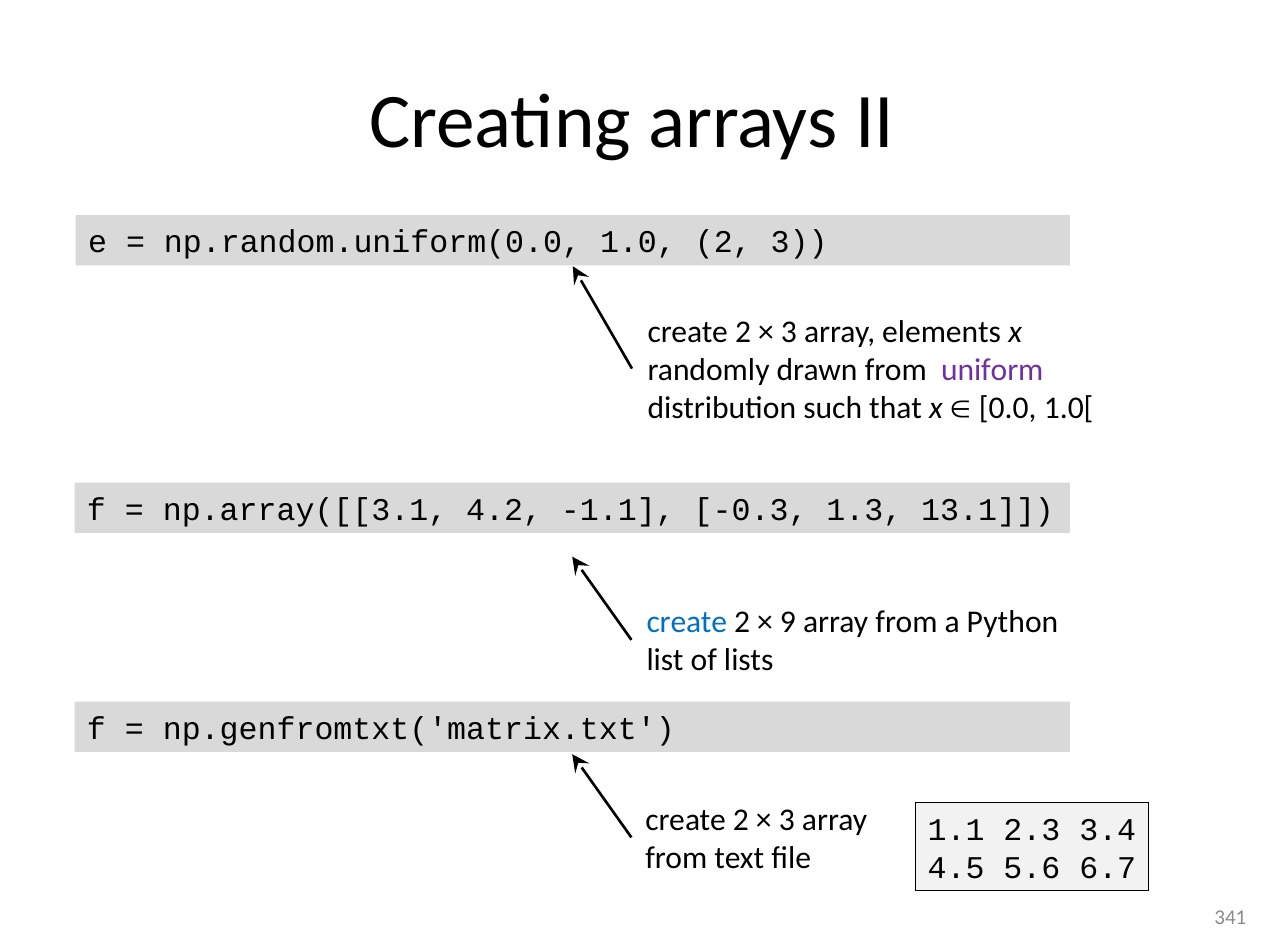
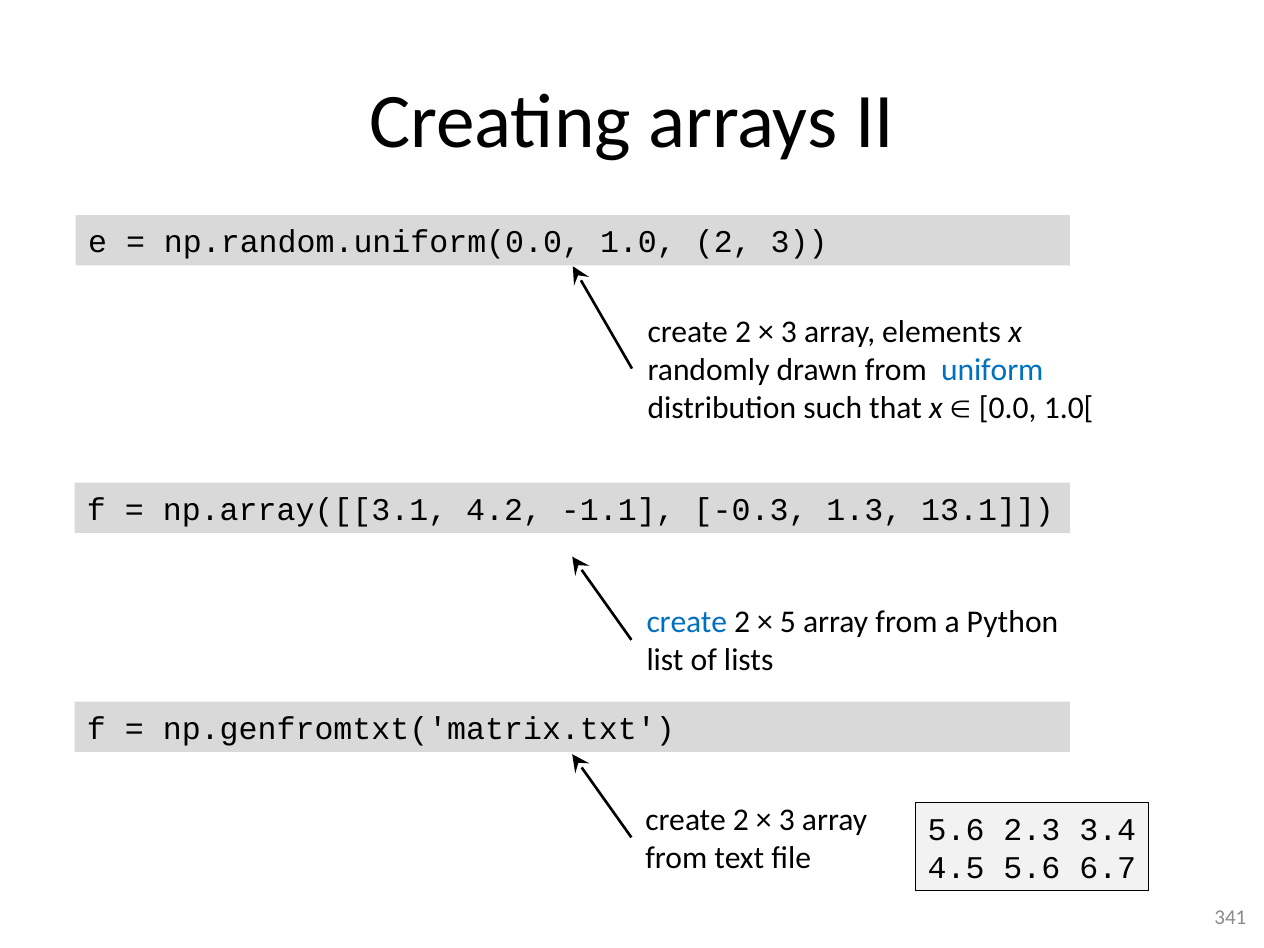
uniform colour: purple -> blue (992, 370)
9: 9 -> 5 (788, 623)
1.1: 1.1 -> 5.6 (956, 830)
